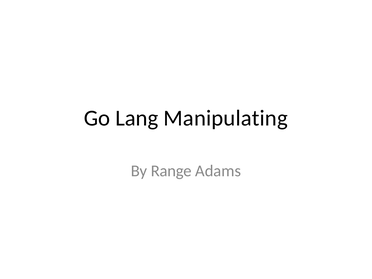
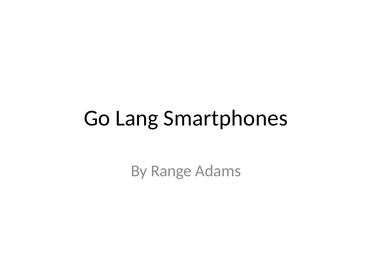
Manipulating: Manipulating -> Smartphones (226, 118)
